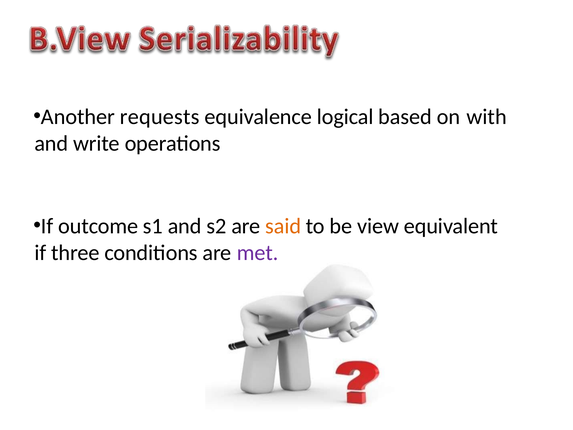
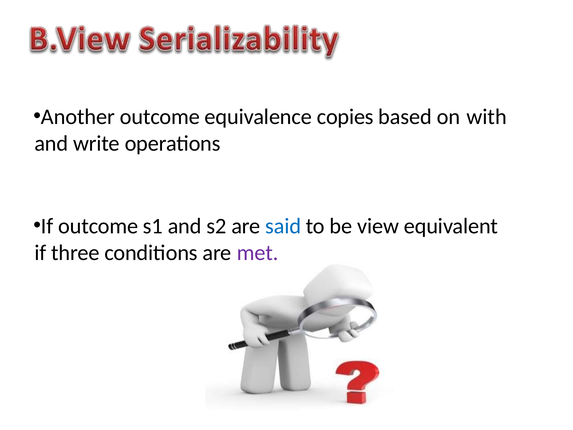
Another requests: requests -> outcome (160, 117)
logical: logical -> copies (345, 117)
said colour: orange -> blue (283, 226)
